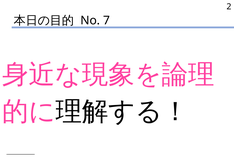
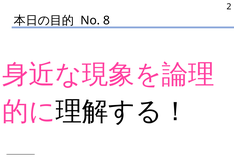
7: 7 -> 8 (107, 20)
